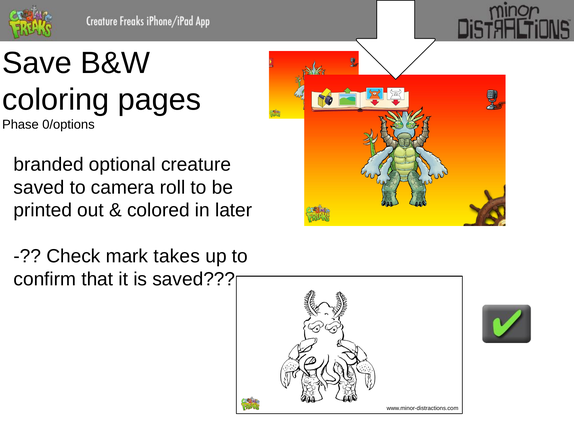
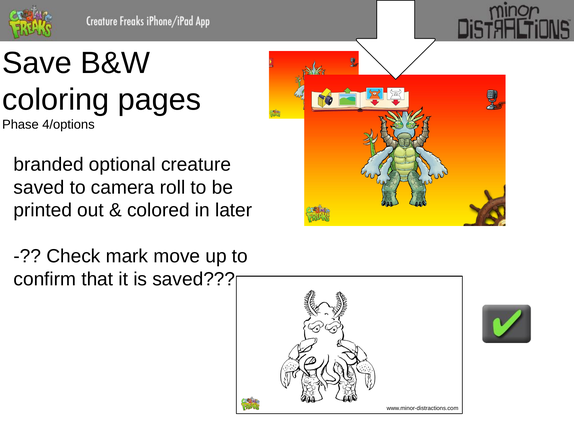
0/options: 0/options -> 4/options (68, 124)
takes: takes -> move (177, 256)
